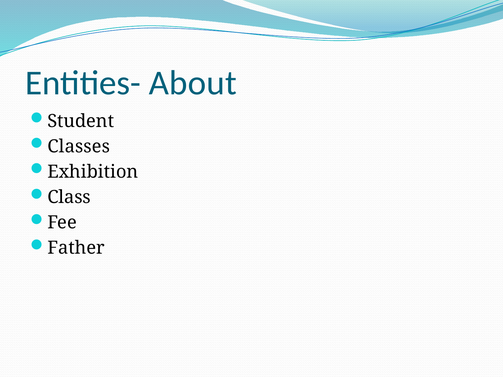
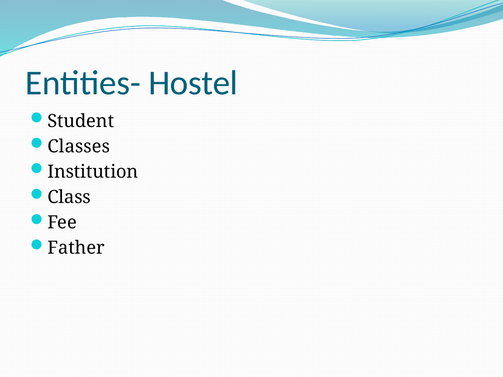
About: About -> Hostel (193, 83)
Exhibition: Exhibition -> Institution (93, 172)
